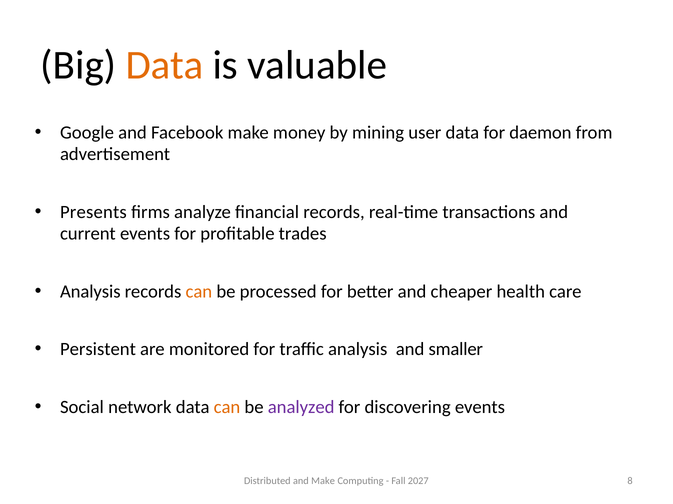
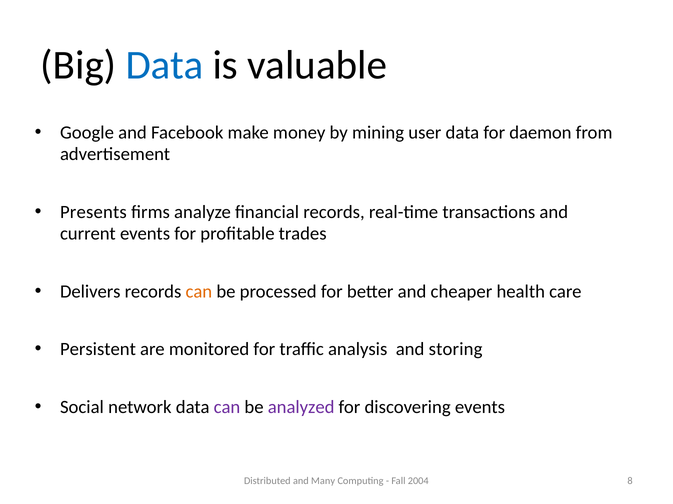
Data colour: orange -> blue (165, 65)
Analysis: Analysis -> Delivers (90, 292)
smaller: smaller -> storing (456, 350)
can colour: orange -> purple (227, 408)
and Make: Make -> Many (323, 482)
2027: 2027 -> 2004 (418, 482)
